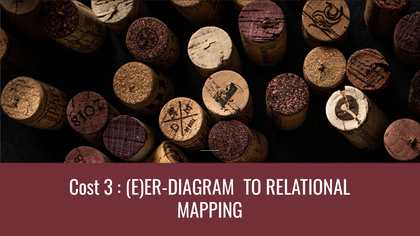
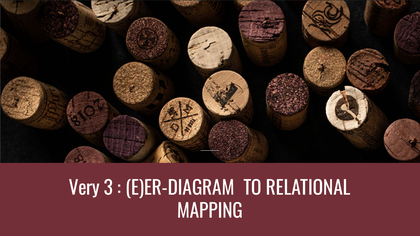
Cost: Cost -> Very (84, 189)
